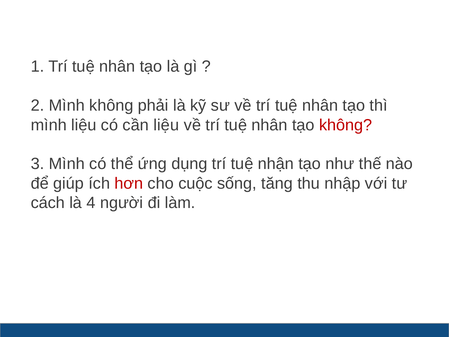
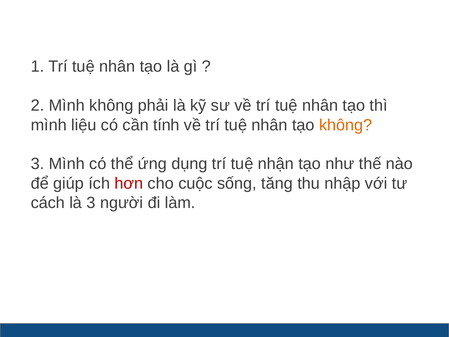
cần liệu: liệu -> tính (166, 125)
không colour: red -> orange (346, 125)
là 4: 4 -> 3 (91, 203)
